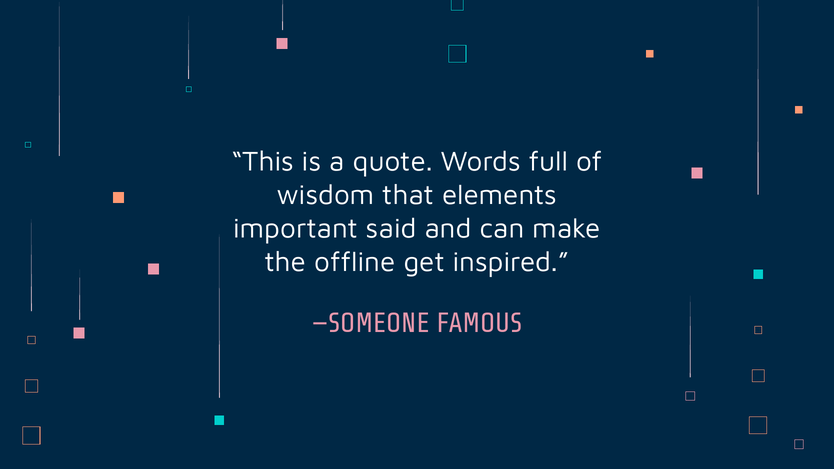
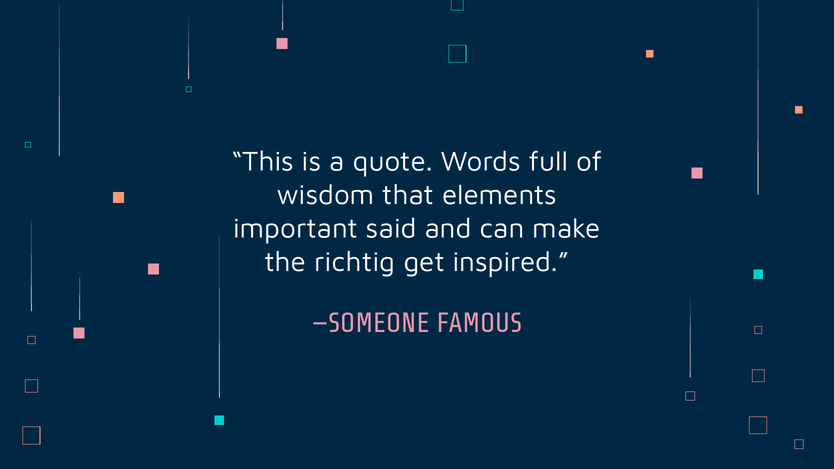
offline: offline -> richtig (355, 262)
